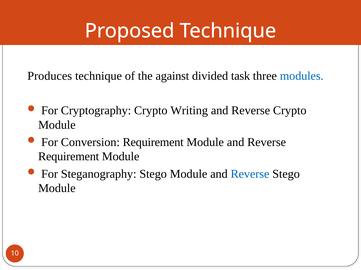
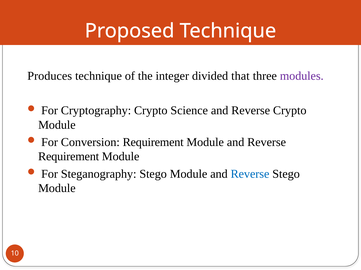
against: against -> integer (172, 76)
task: task -> that (240, 76)
modules colour: blue -> purple (302, 76)
Writing: Writing -> Science (189, 111)
